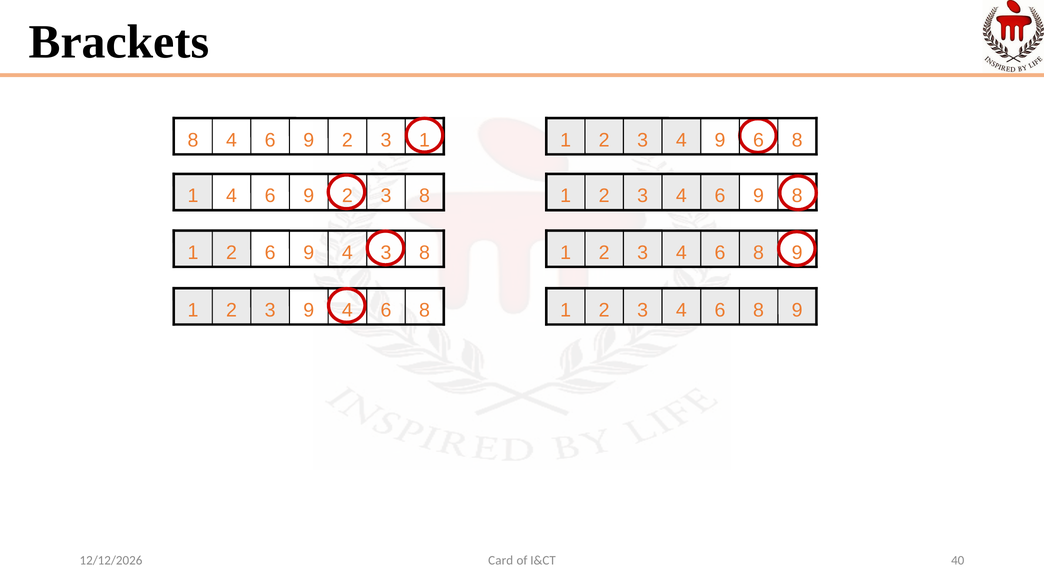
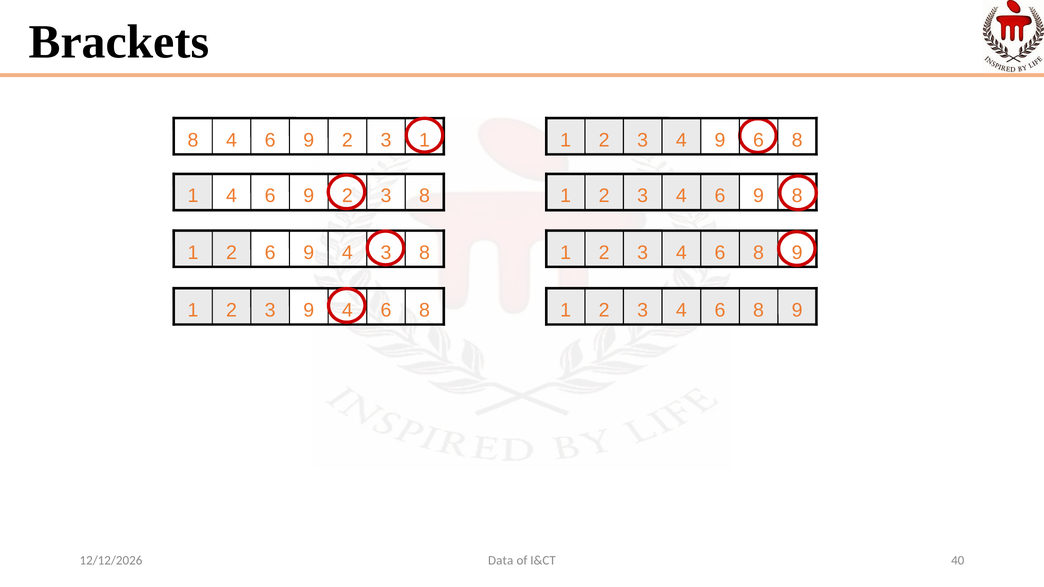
Card: Card -> Data (501, 561)
